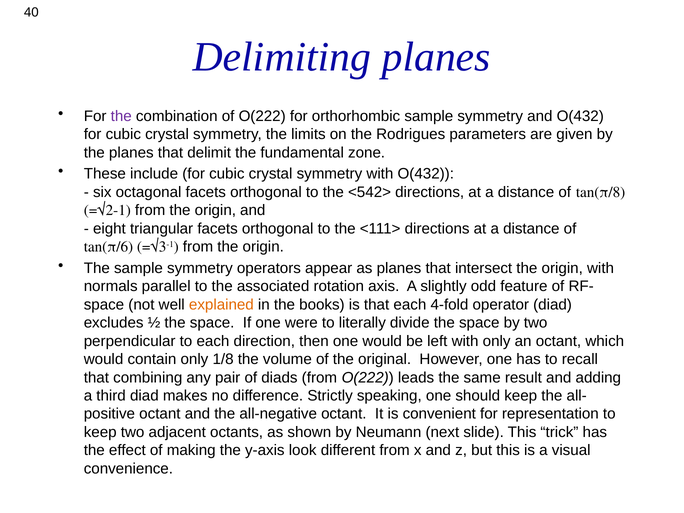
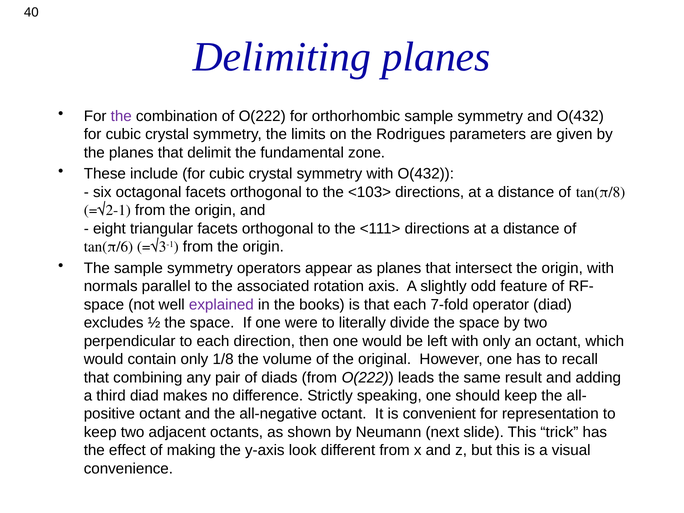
<542>: <542> -> <103> (370, 192)
explained colour: orange -> purple (221, 305)
4-fold: 4-fold -> 7-fold (449, 305)
